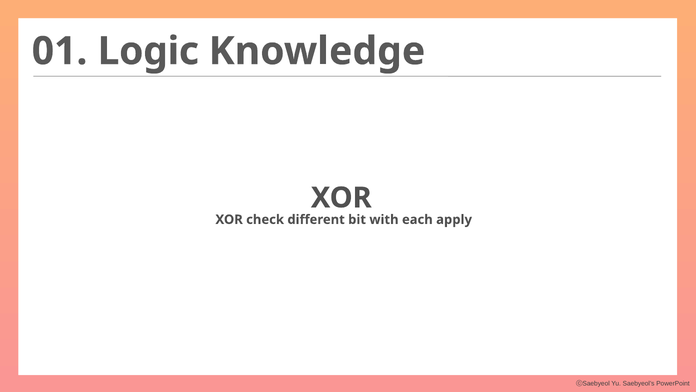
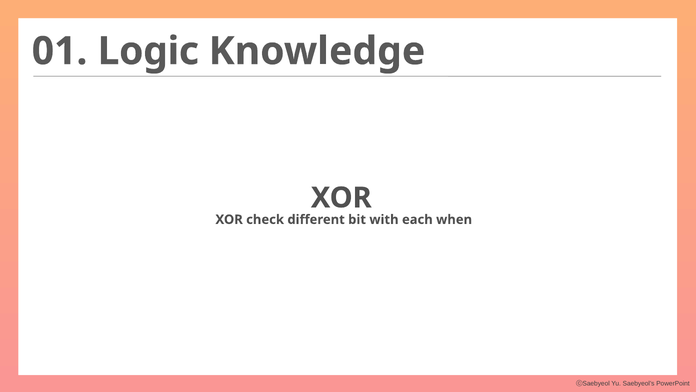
apply: apply -> when (454, 219)
